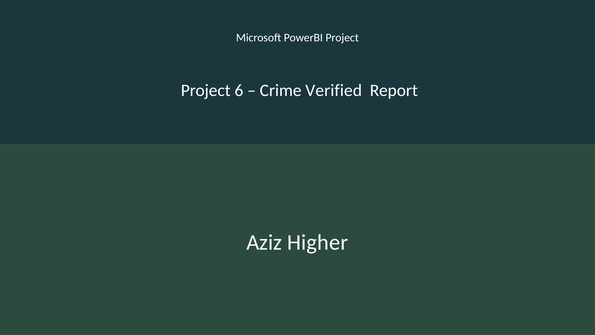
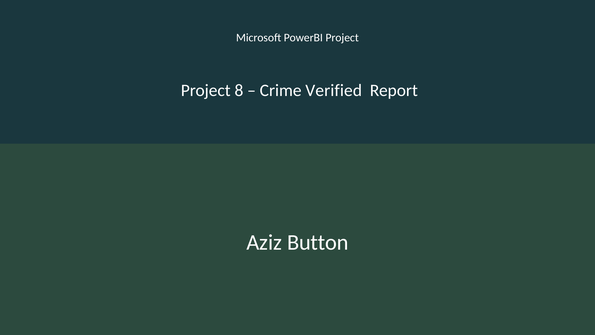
6: 6 -> 8 (239, 90)
Higher: Higher -> Button (318, 242)
